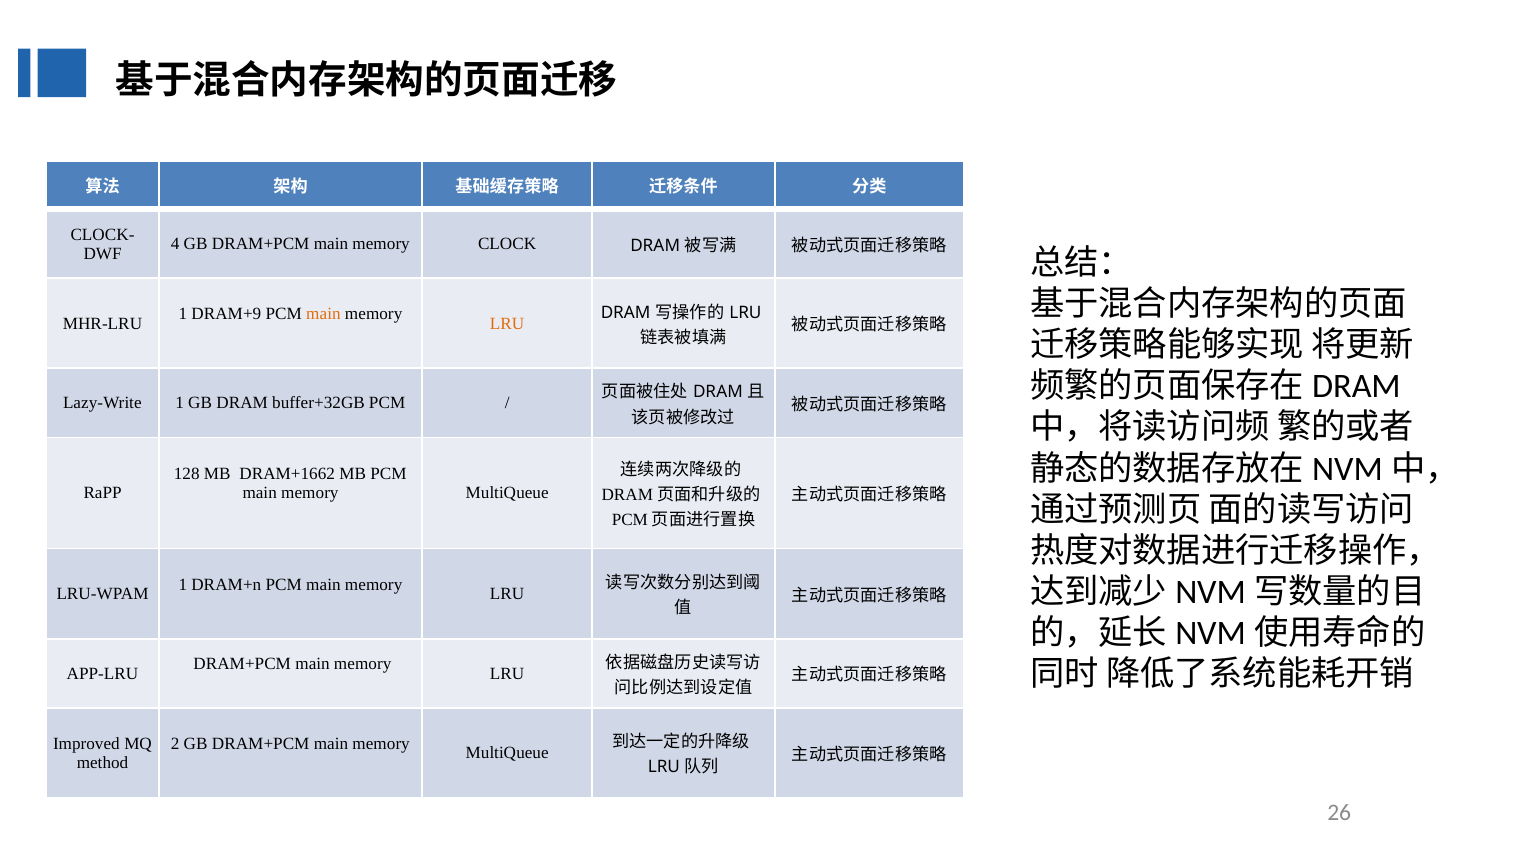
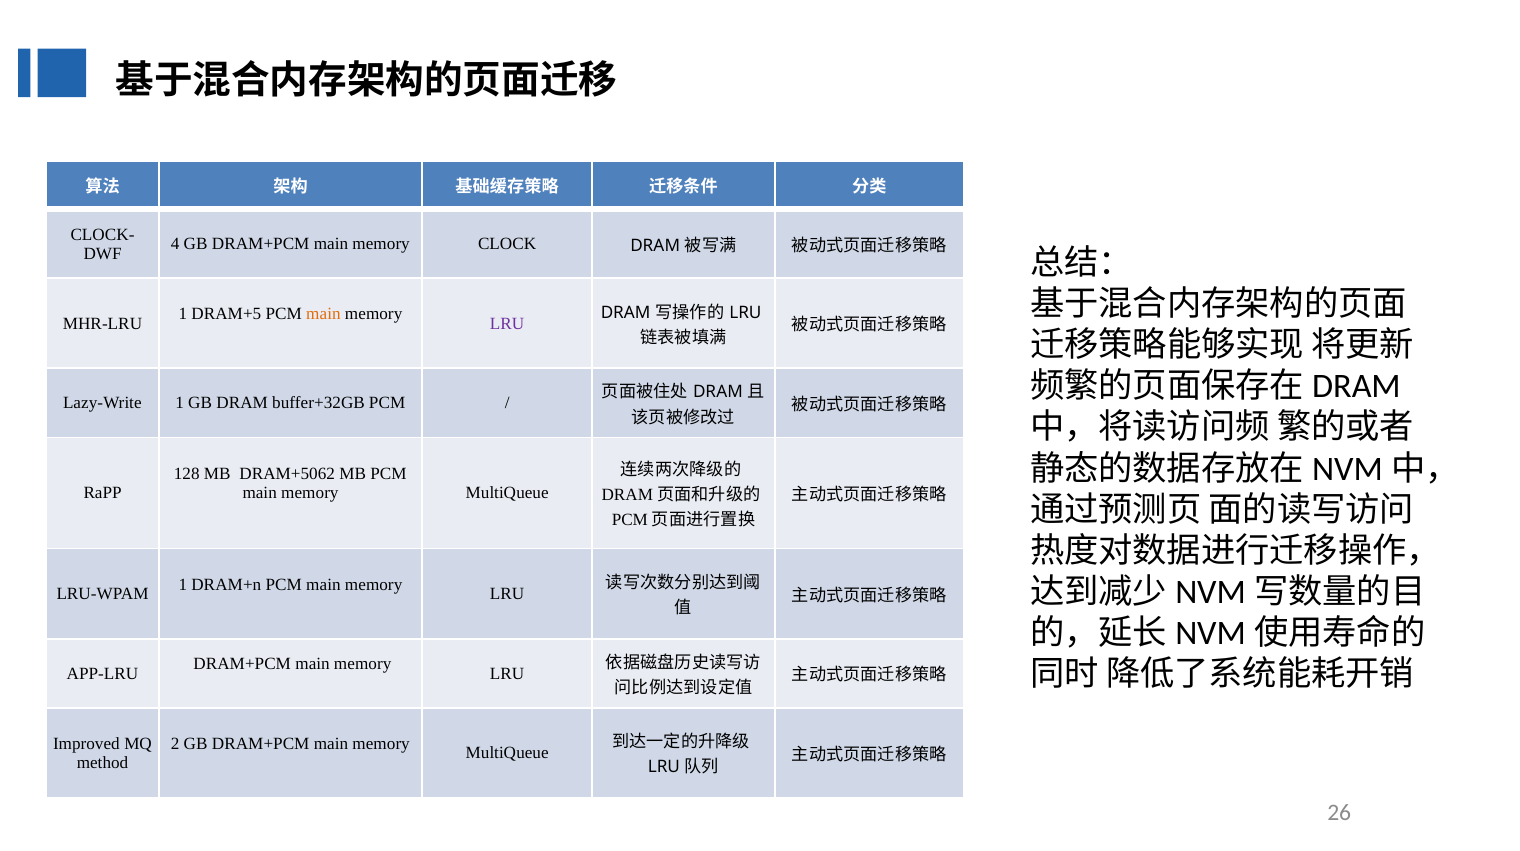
DRAM+9: DRAM+9 -> DRAM+5 (226, 314)
LRU colour: orange -> purple (507, 324)
DRAM+1662: DRAM+1662 -> DRAM+5062 (287, 474)
